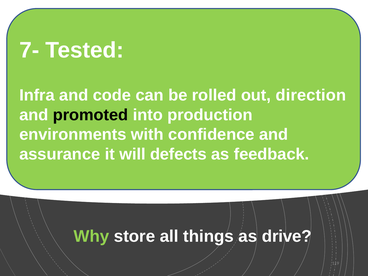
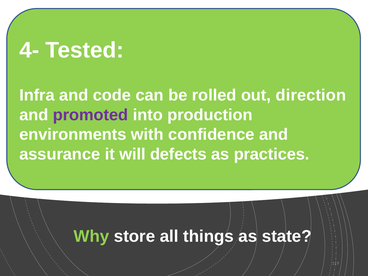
7-: 7- -> 4- (29, 50)
promoted colour: black -> purple (91, 115)
feedback: feedback -> practices (272, 154)
drive: drive -> state (287, 236)
